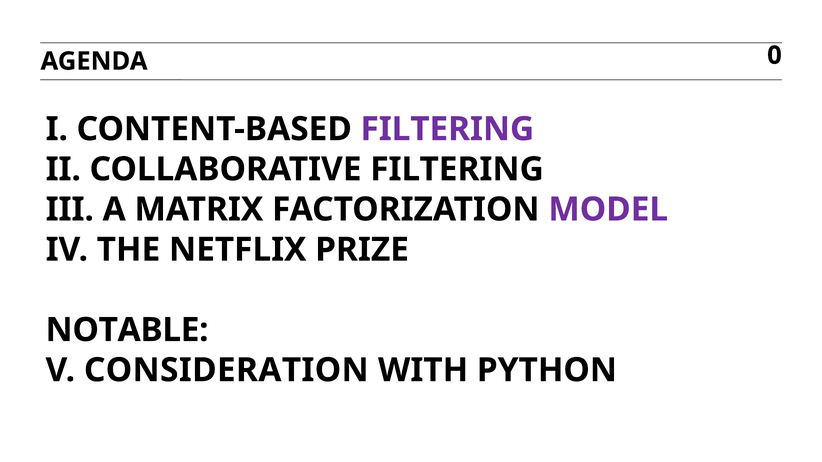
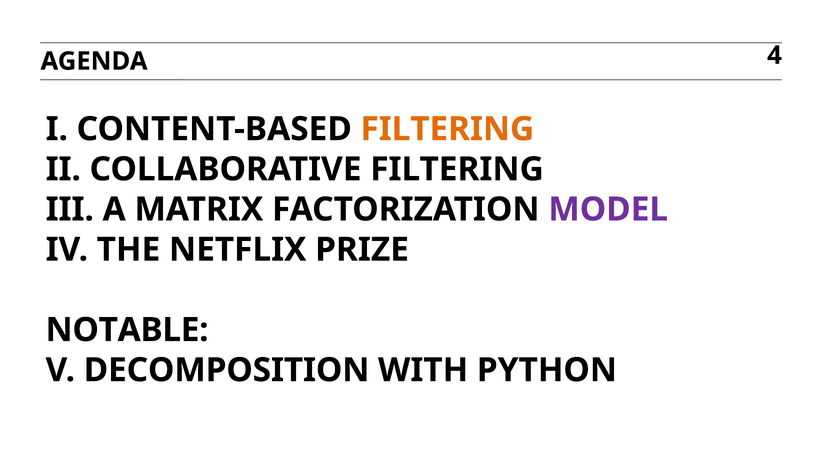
0: 0 -> 4 (774, 55)
FILTERING colour: purple -> orange (447, 129)
CONSIDERATION: CONSIDERATION -> DECOMPOSITION (227, 370)
